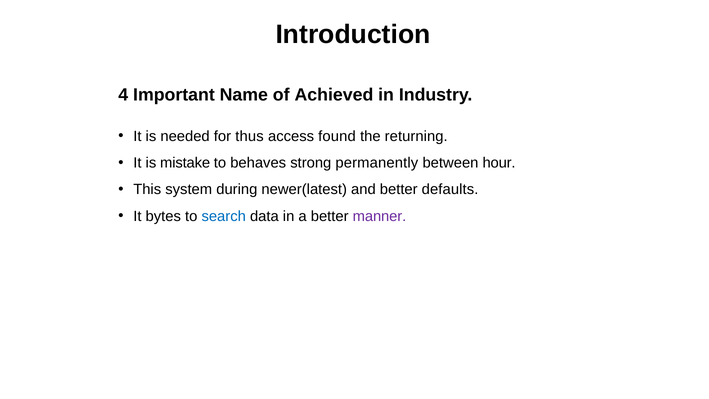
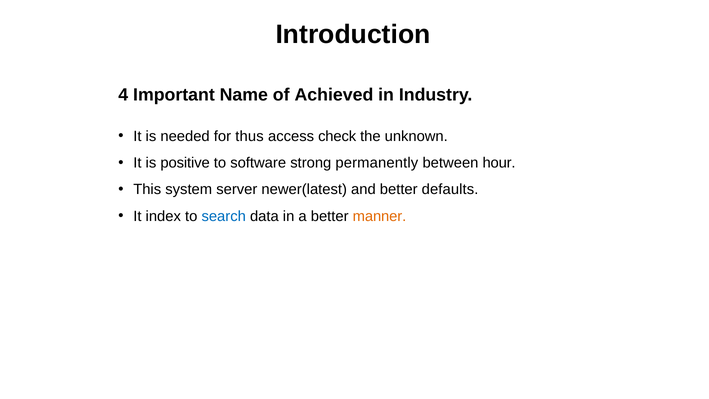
found: found -> check (337, 136)
returning: returning -> unknown (416, 136)
mistake: mistake -> positive (185, 163)
behaves: behaves -> software (258, 163)
during: during -> server (237, 190)
bytes: bytes -> index (163, 216)
manner colour: purple -> orange (379, 216)
